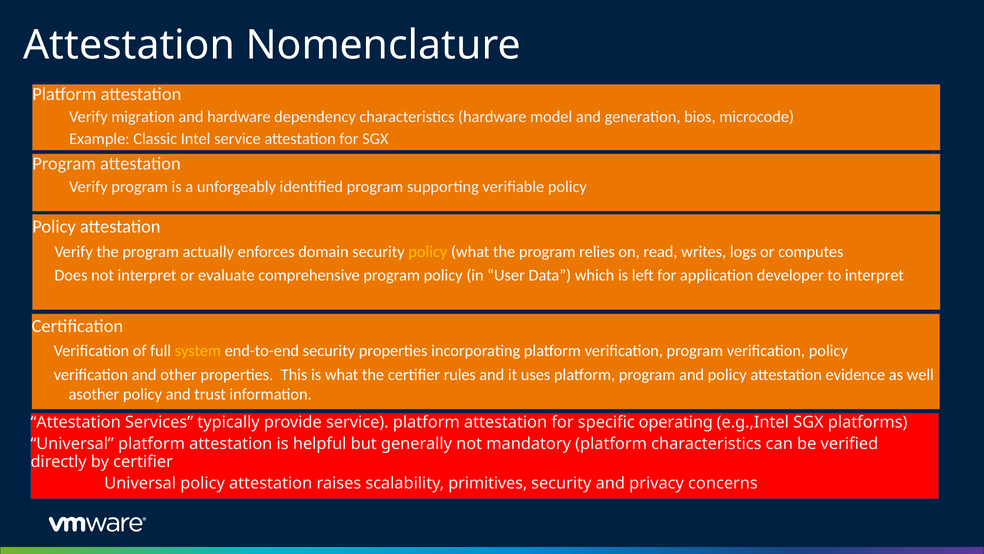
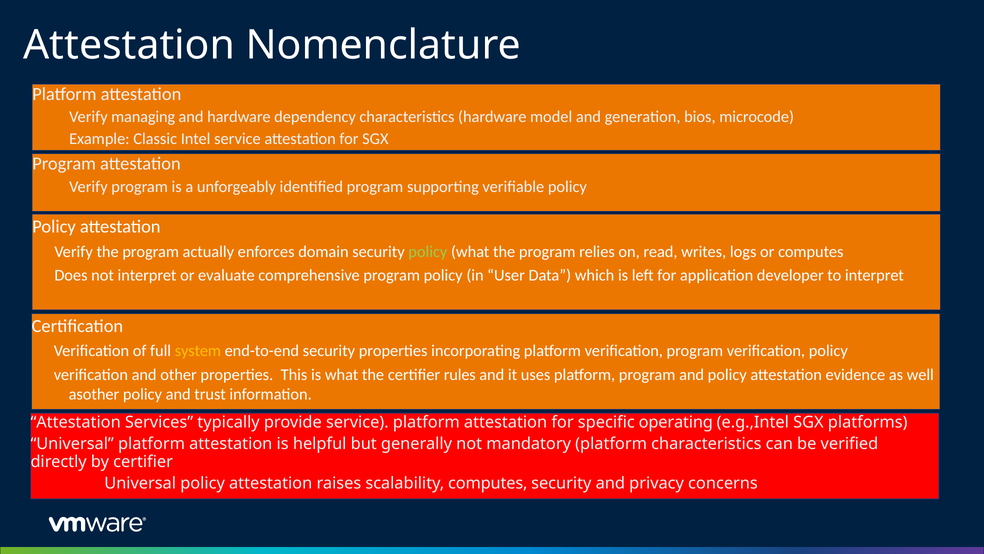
migration: migration -> managing (143, 117)
policy colour: yellow -> light green (428, 252)
scalability primitives: primitives -> computes (488, 483)
